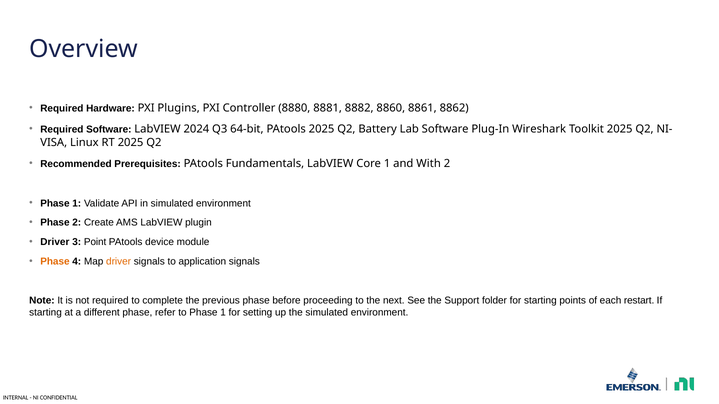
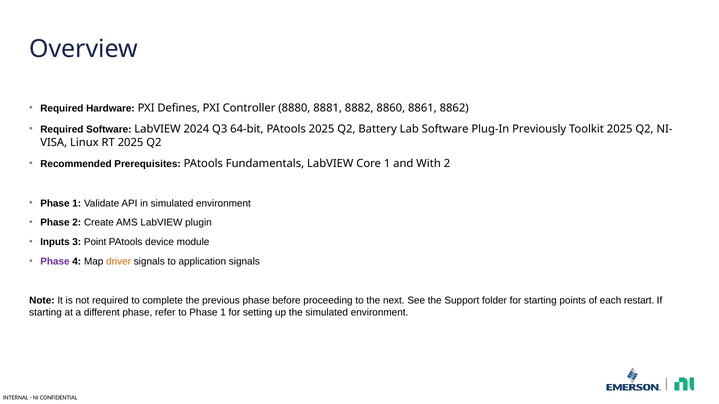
Plugins: Plugins -> Defines (179, 108)
Wireshark: Wireshark -> Previously (539, 129)
Driver: Driver -> Inputs (55, 242)
Phase colour: orange -> purple (55, 262)
